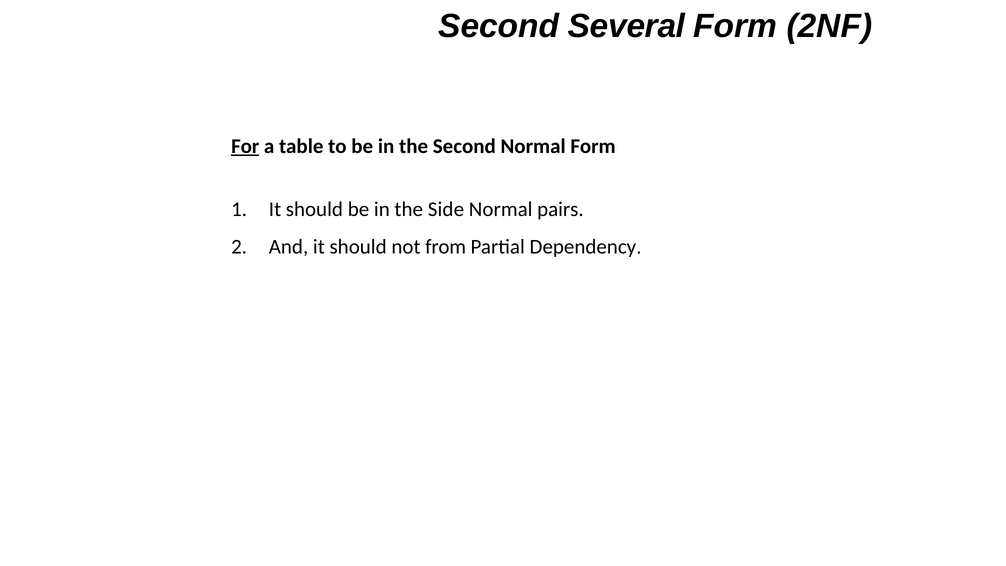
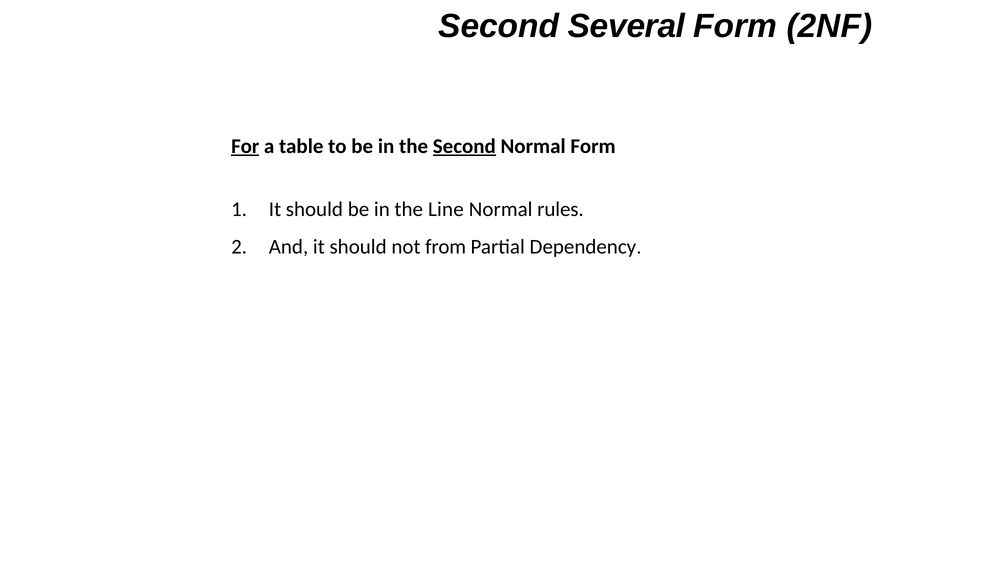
Second underline: none -> present (464, 146)
Side: Side -> Line (446, 209)
pairs: pairs -> rules (560, 209)
